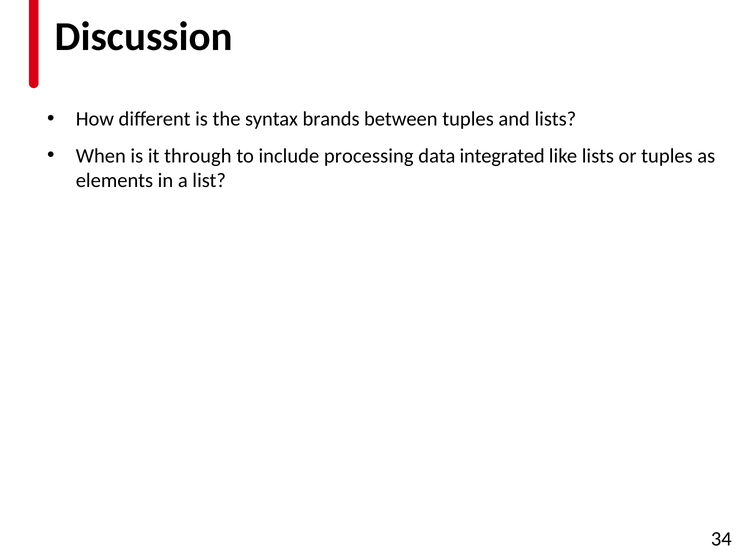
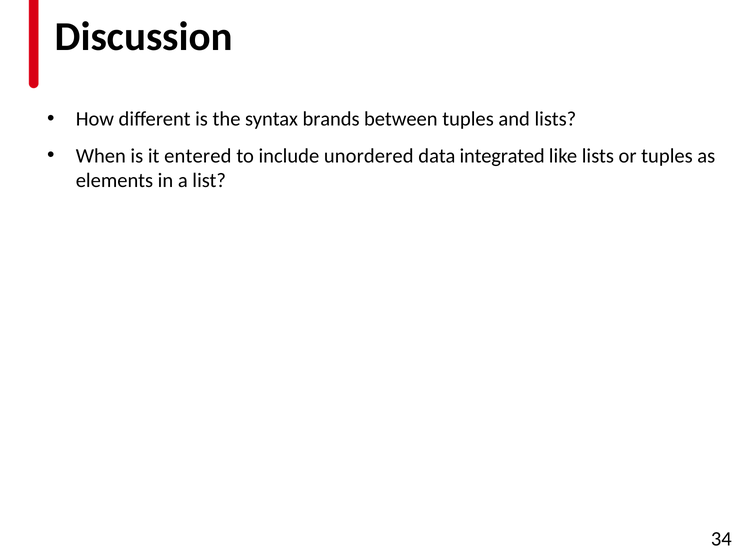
through: through -> entered (198, 156)
processing: processing -> unordered (369, 156)
